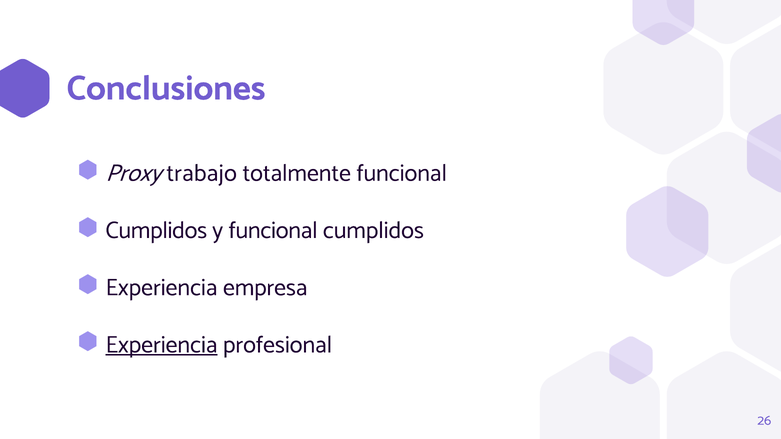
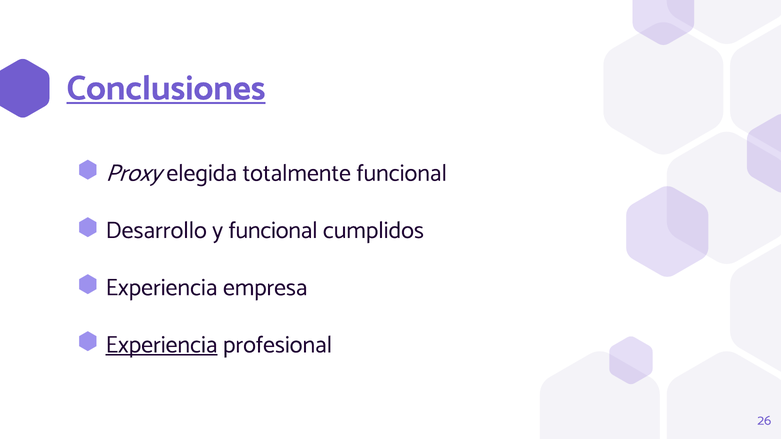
Conclusiones underline: none -> present (166, 88)
trabajo: trabajo -> elegida (202, 173)
Cumplidos: Cumplidos -> Desarrollo (156, 230)
